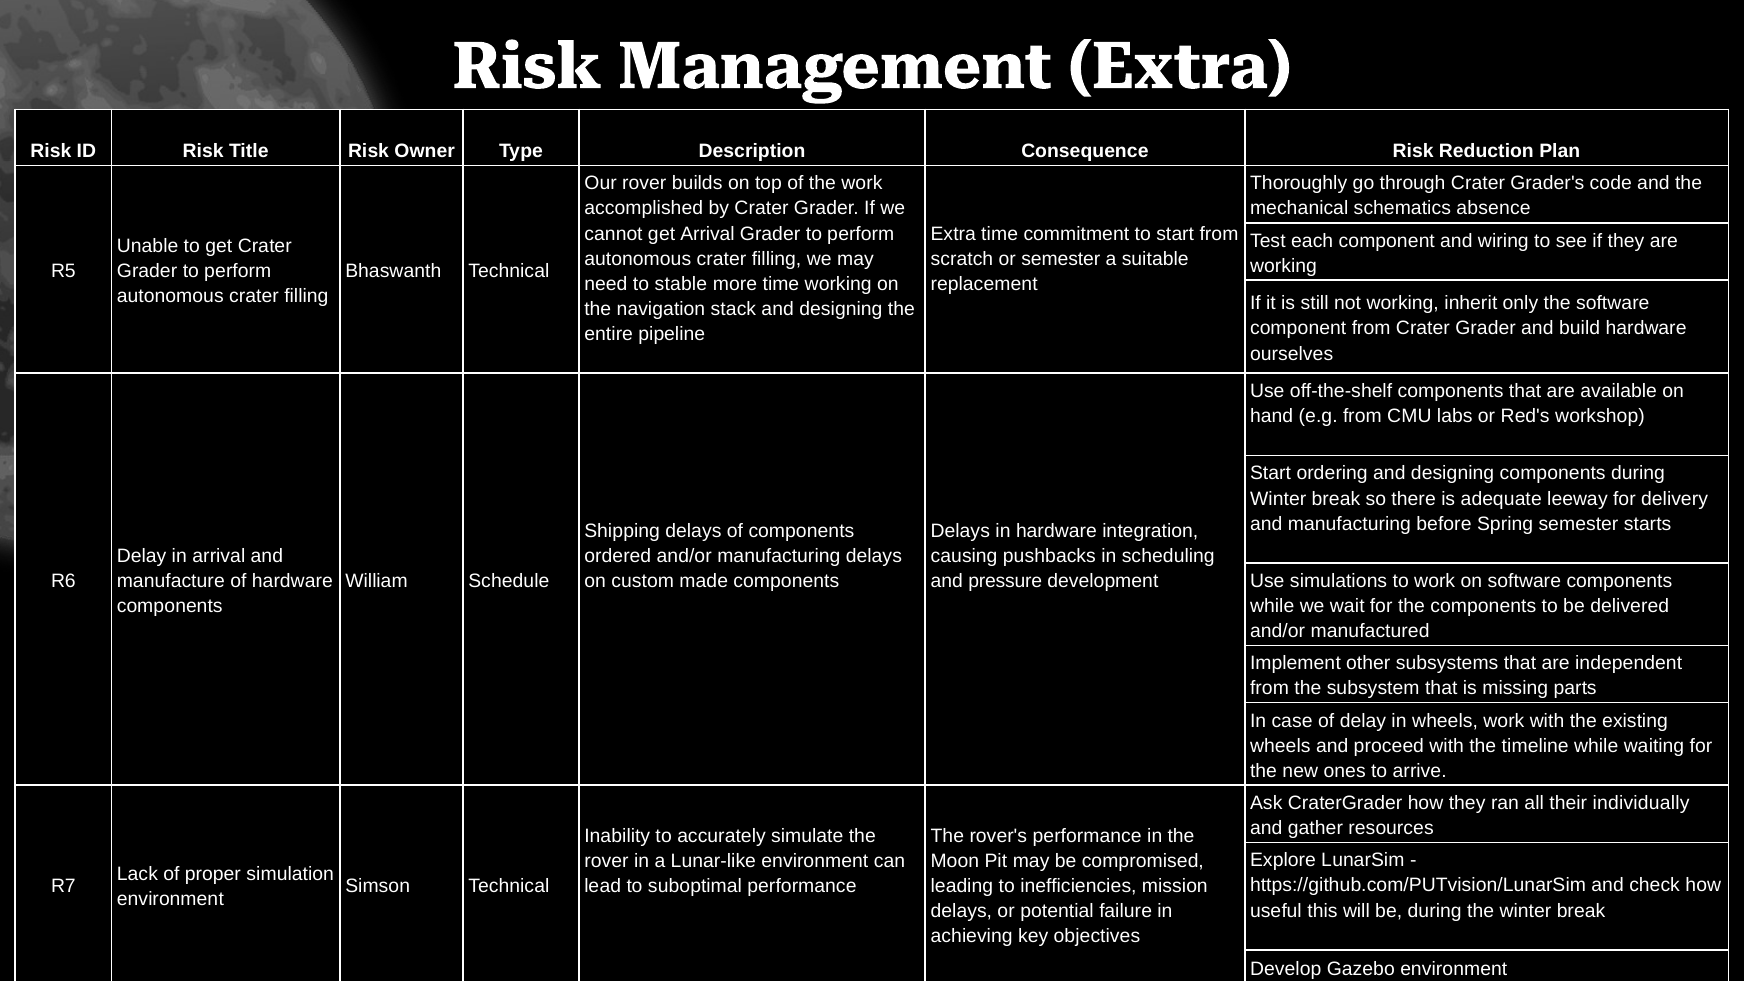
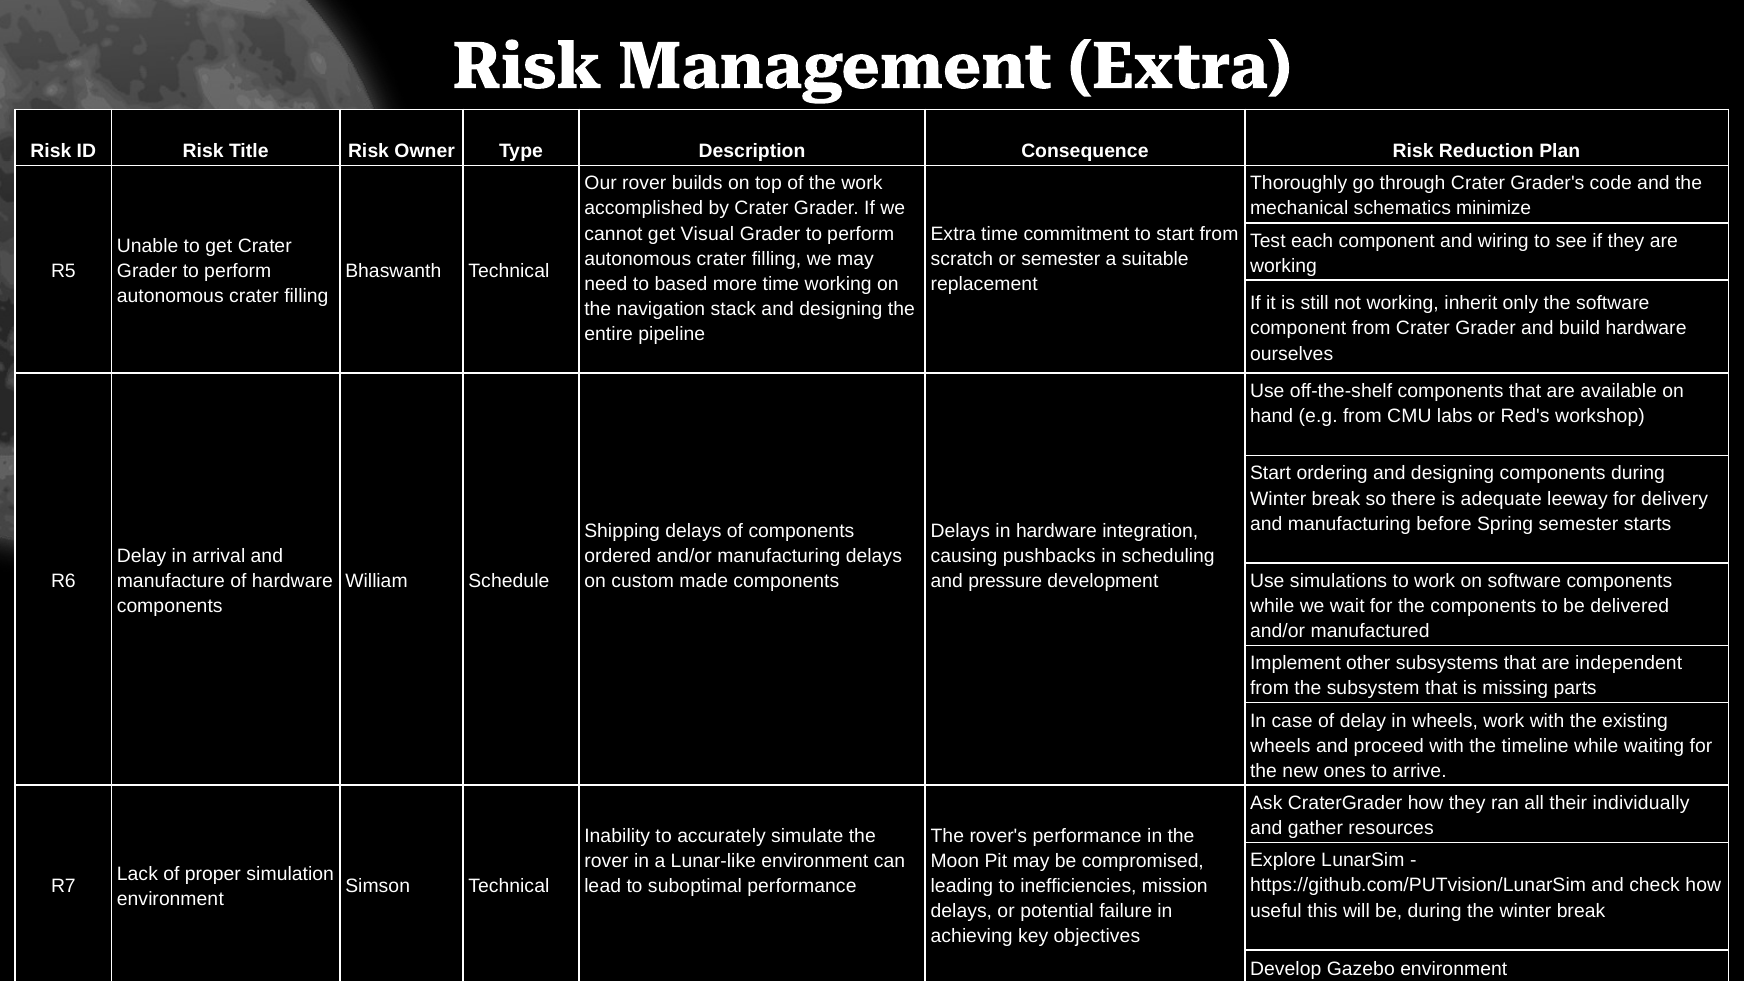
absence: absence -> minimize (1494, 209)
get Arrival: Arrival -> Visual (707, 234)
stable: stable -> based (681, 284)
